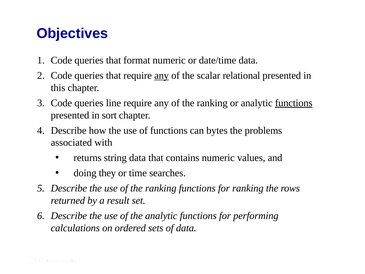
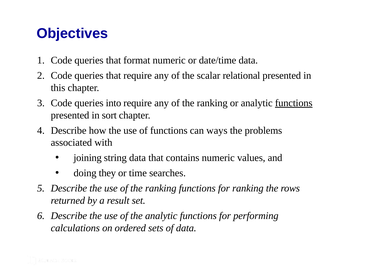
any underline: present -> none (162, 76)
line: line -> into (114, 103)
bytes: bytes -> ways (217, 130)
returns: returns -> joining (88, 158)
